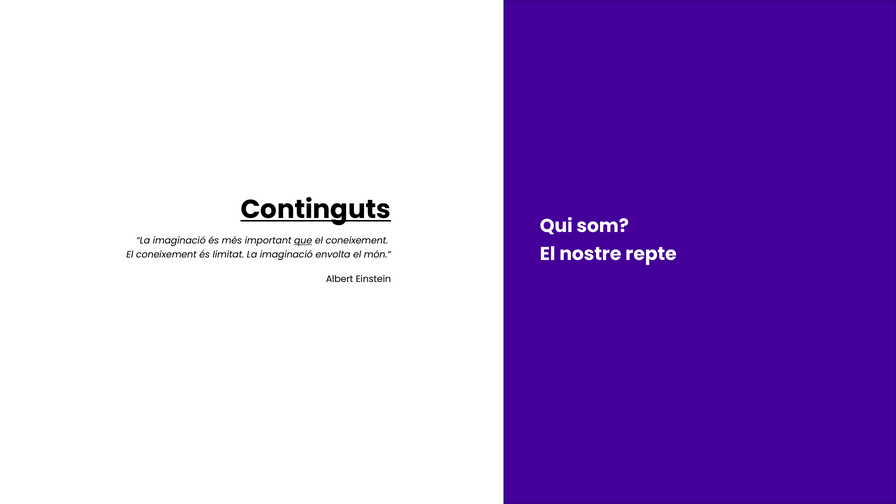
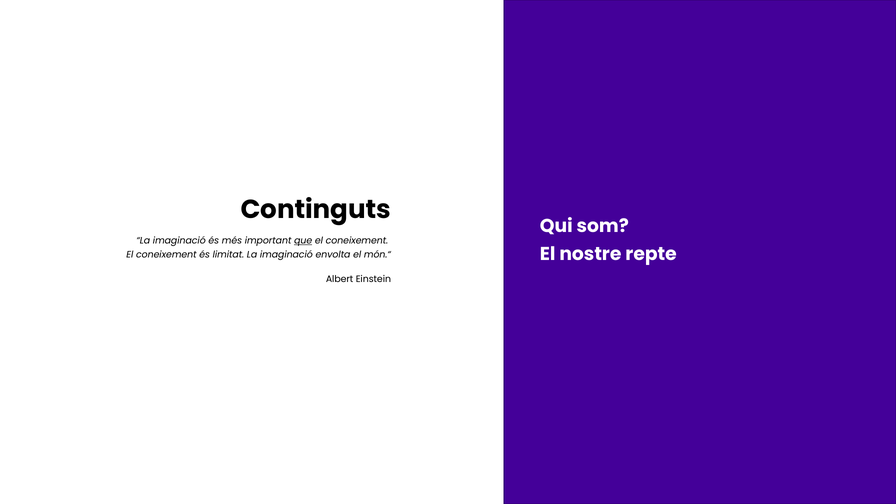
Continguts underline: present -> none (316, 210)
